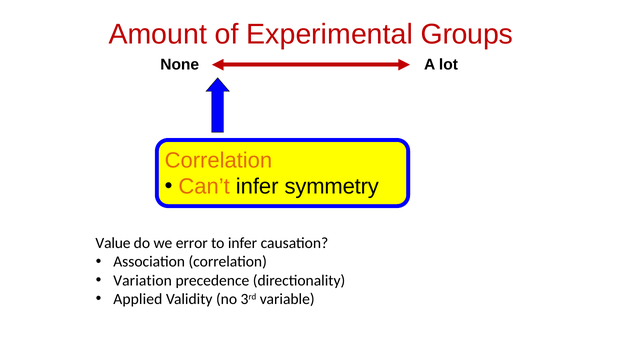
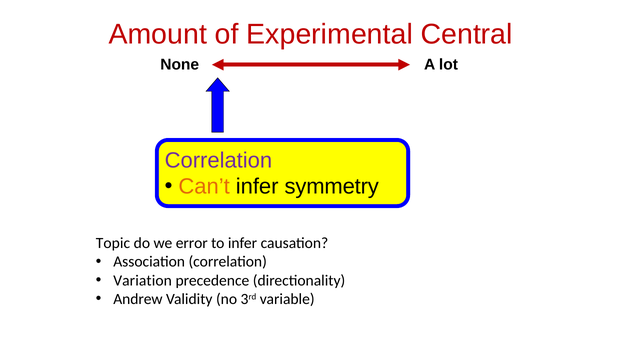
Groups: Groups -> Central (467, 34)
Correlation colour: orange -> purple (218, 160)
Value: Value -> Topic (113, 243)
Applied: Applied -> Andrew (138, 299)
